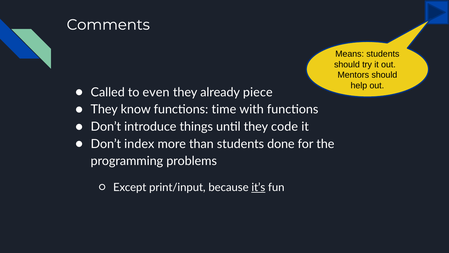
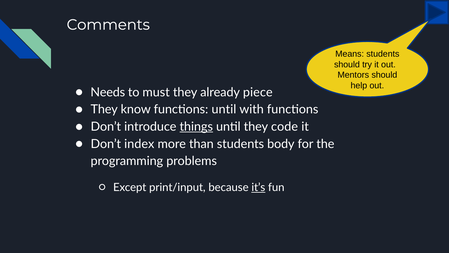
Called: Called -> Needs (108, 92)
even: even -> must (156, 92)
functions time: time -> until (224, 109)
things underline: none -> present (196, 126)
done: done -> body (281, 144)
